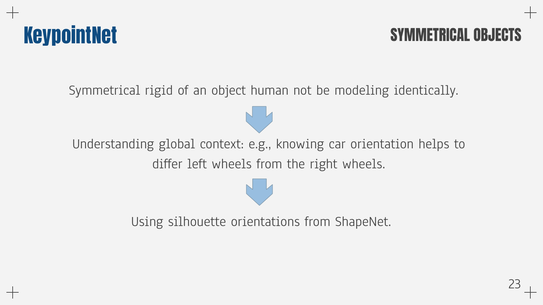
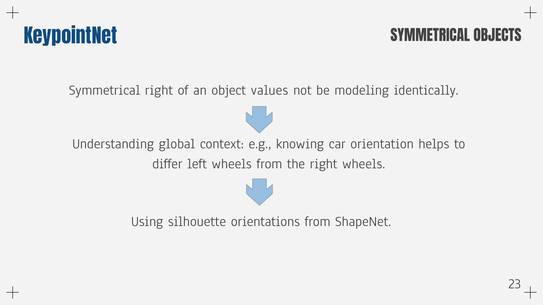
Symmetrical rigid: rigid -> right (159, 90)
human: human -> values (269, 90)
